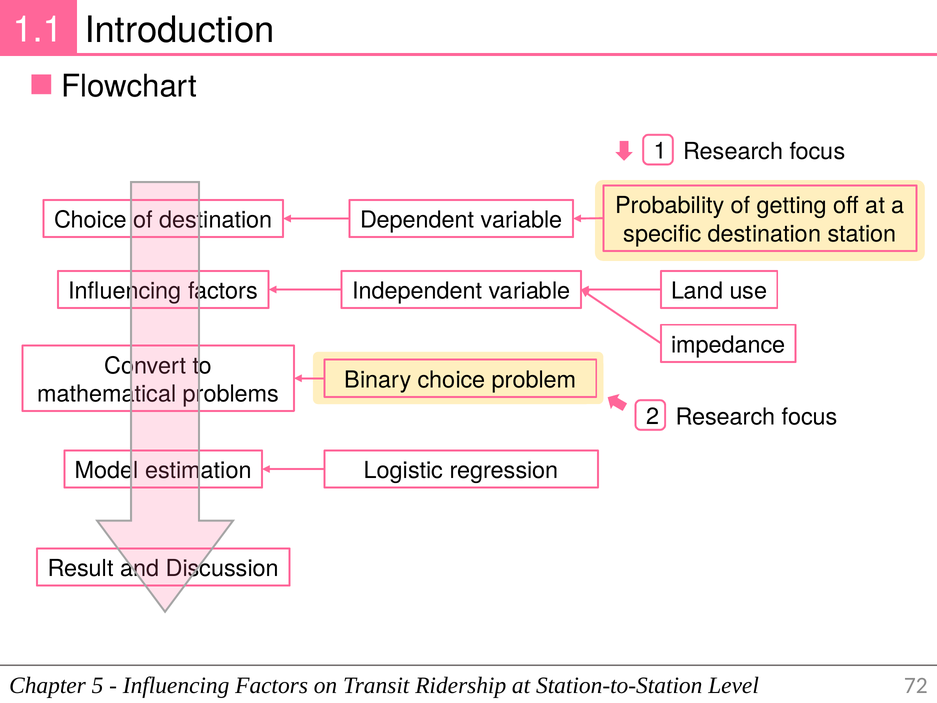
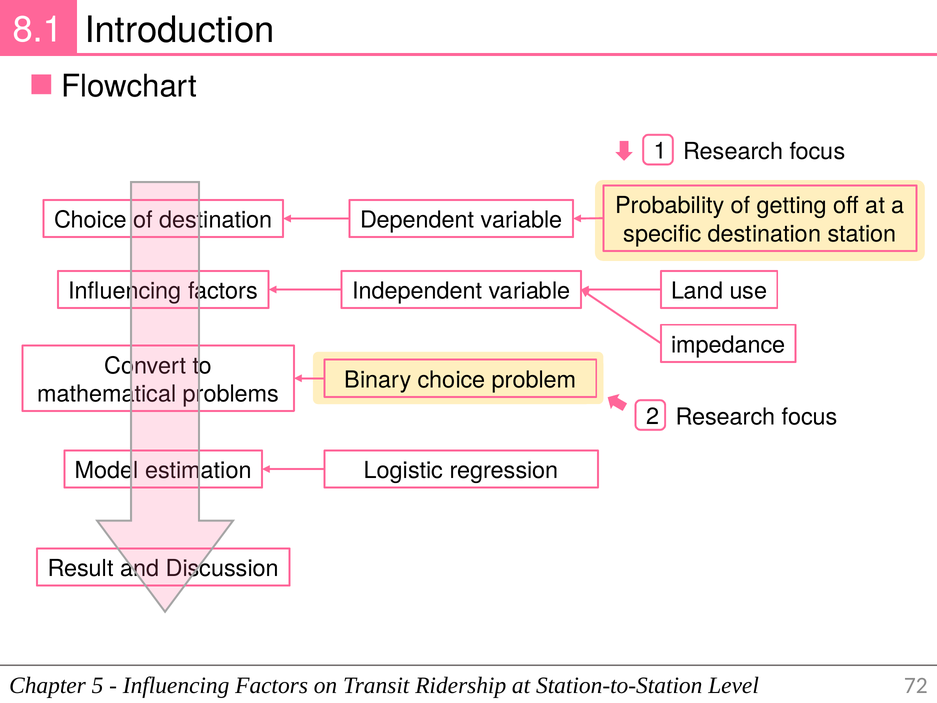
1.1: 1.1 -> 8.1 (38, 30)
